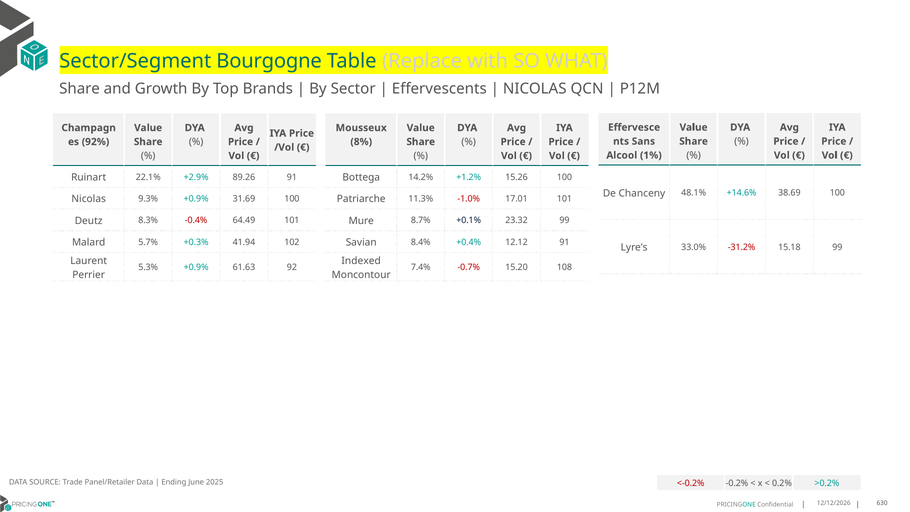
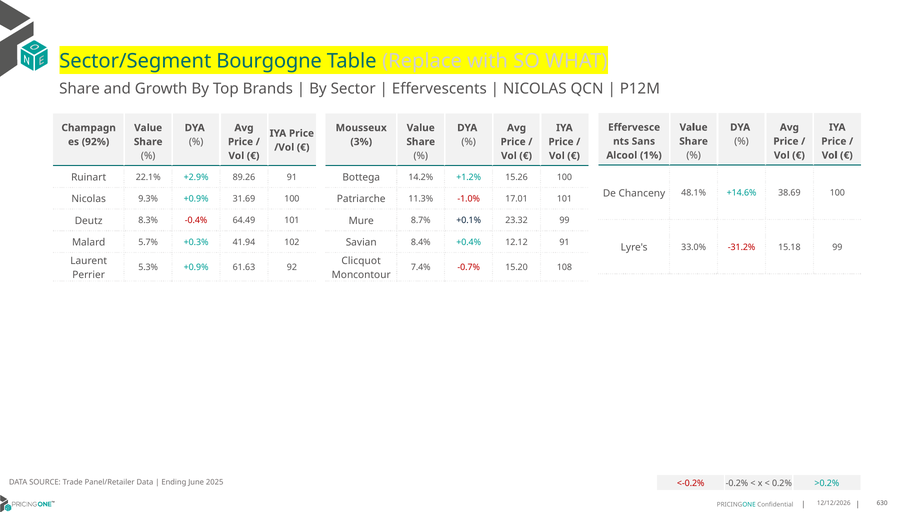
8%: 8% -> 3% (361, 142)
Indexed: Indexed -> Clicquot (361, 261)
